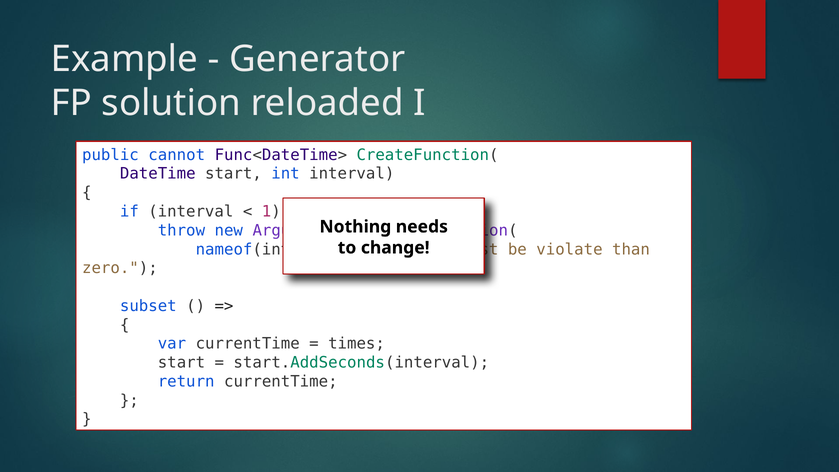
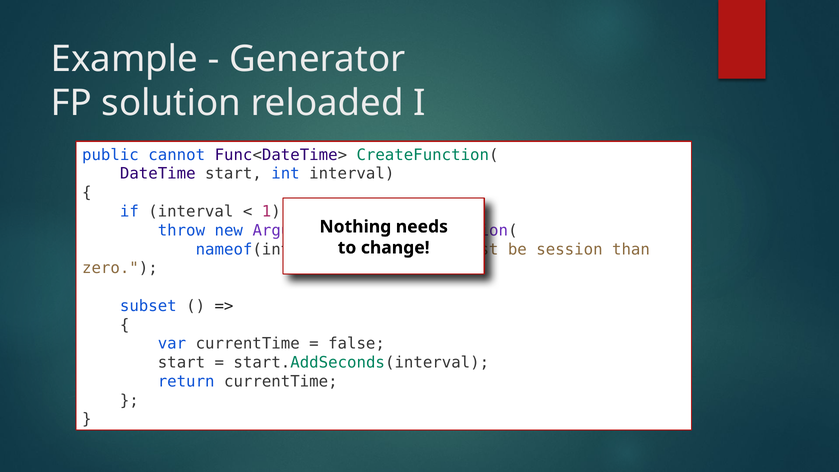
violate: violate -> session (569, 249)
times: times -> false (357, 344)
